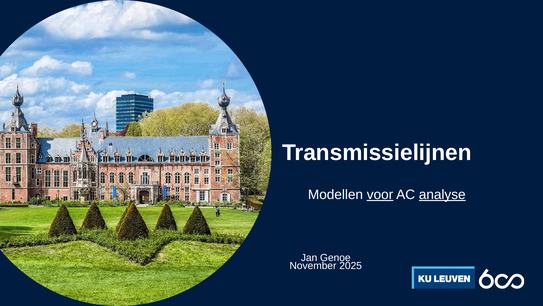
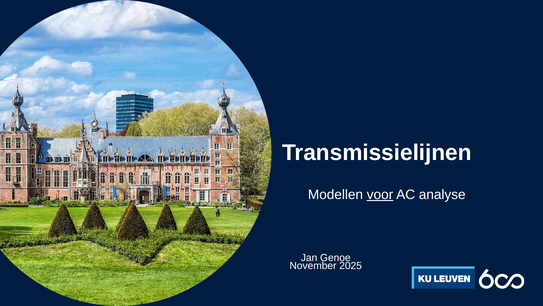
analyse underline: present -> none (442, 194)
